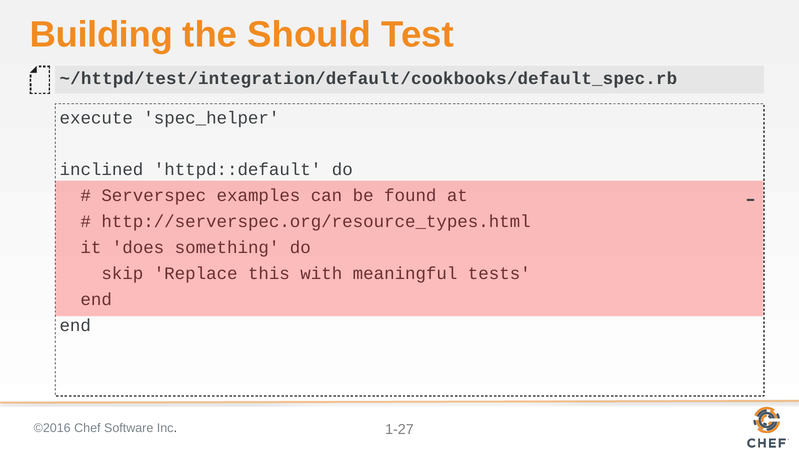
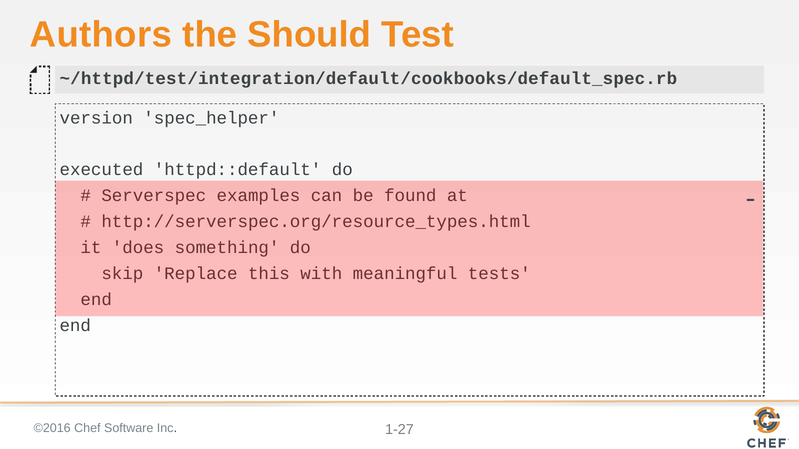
Building: Building -> Authors (101, 35)
execute: execute -> version (96, 118)
inclined: inclined -> executed (101, 170)
